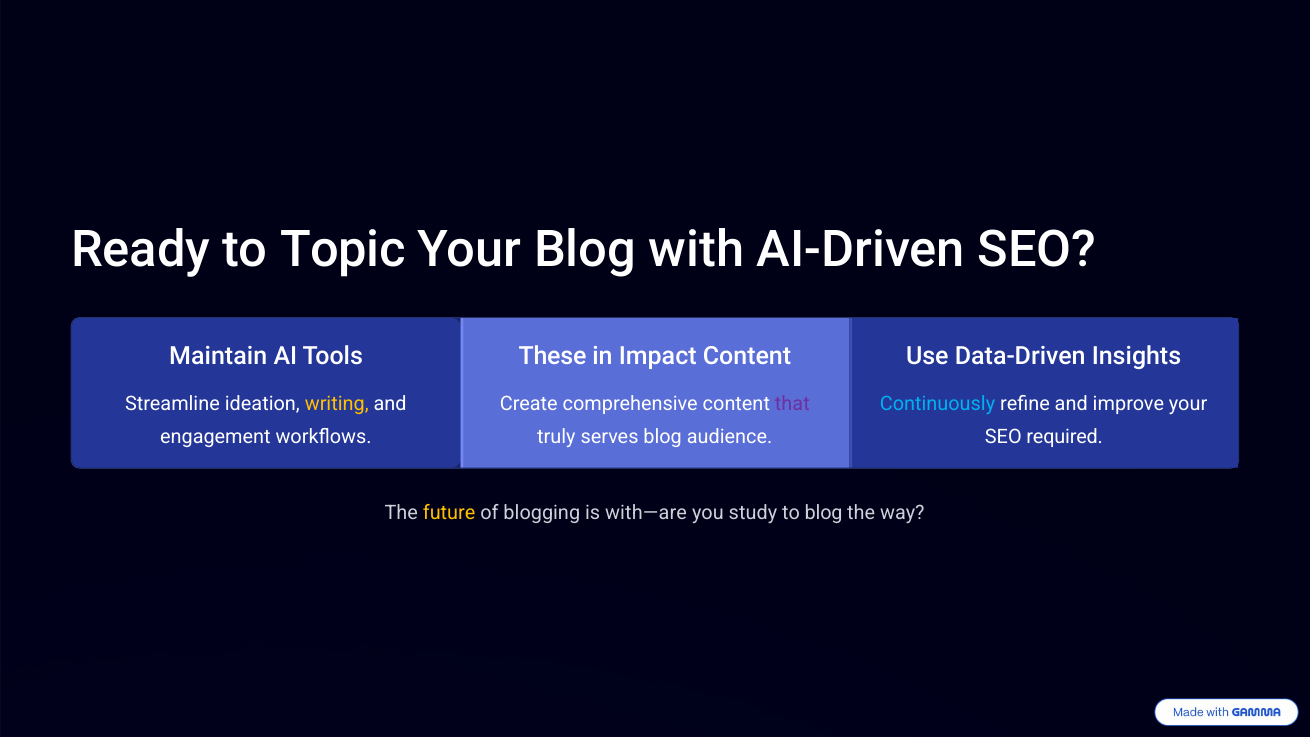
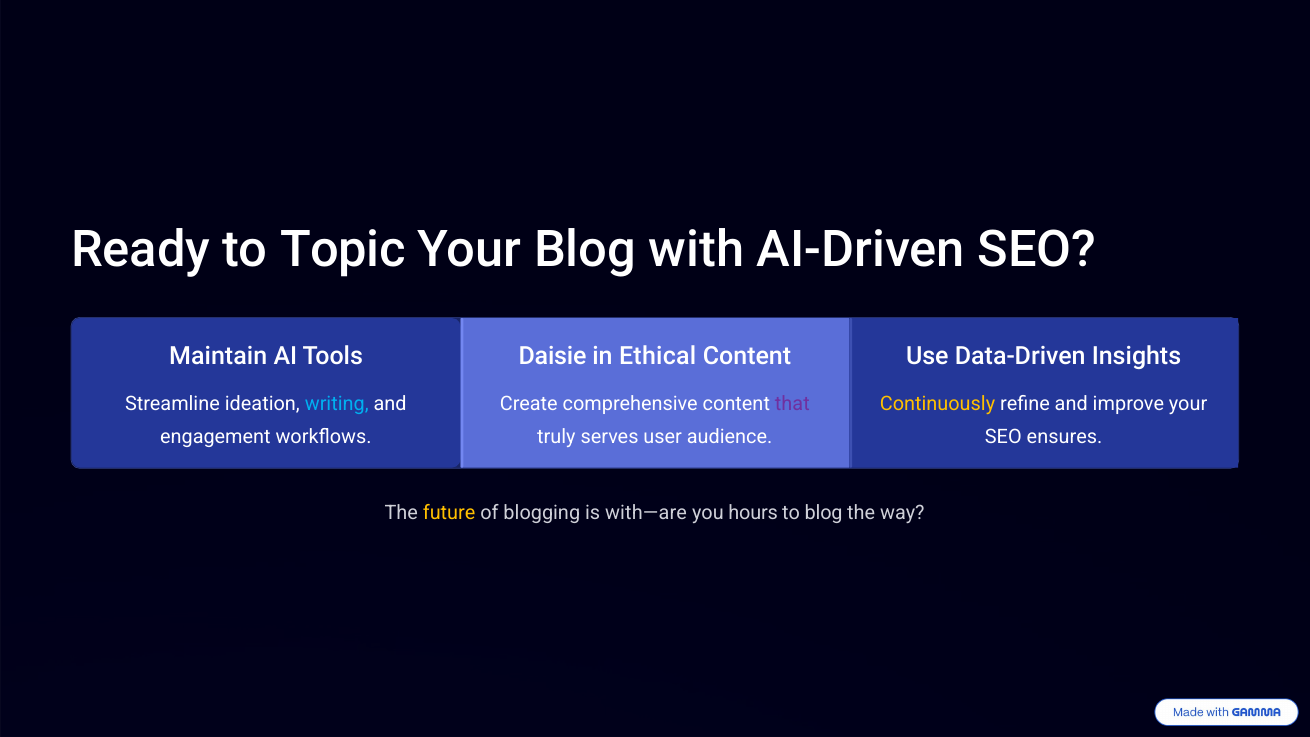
These: These -> Daisie (553, 356)
Impact: Impact -> Ethical (658, 356)
writing colour: yellow -> light blue (337, 404)
Continuously colour: light blue -> yellow (938, 404)
serves blog: blog -> user (663, 436)
required: required -> ensures (1065, 436)
study: study -> hours (753, 513)
